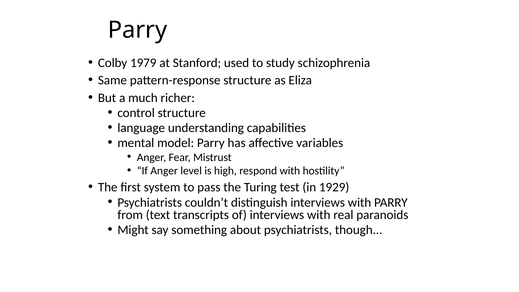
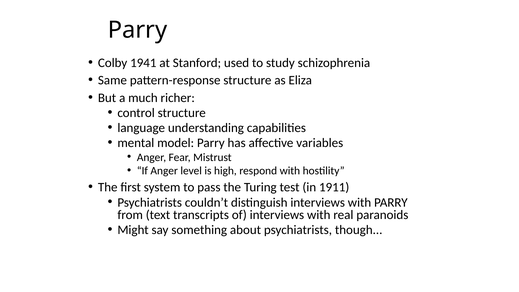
1979: 1979 -> 1941 (143, 63)
1929: 1929 -> 1911 (334, 187)
